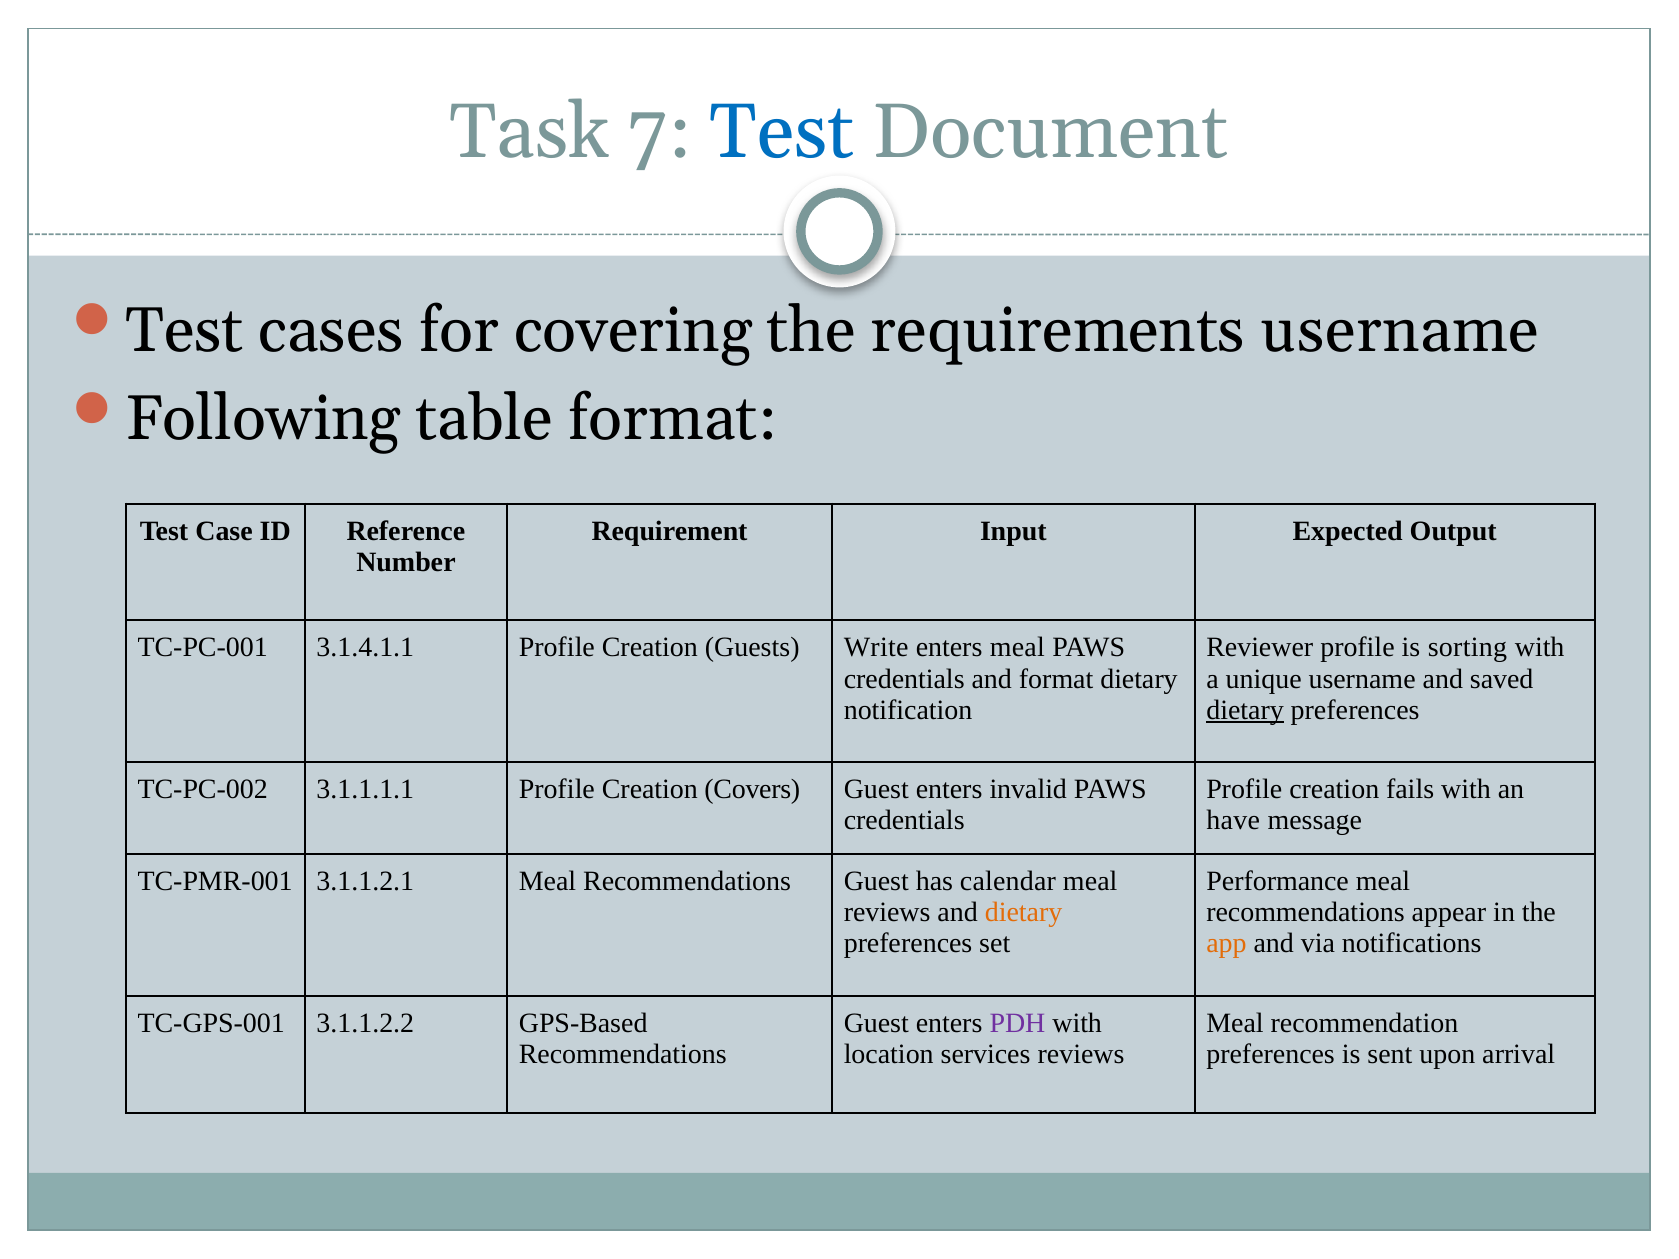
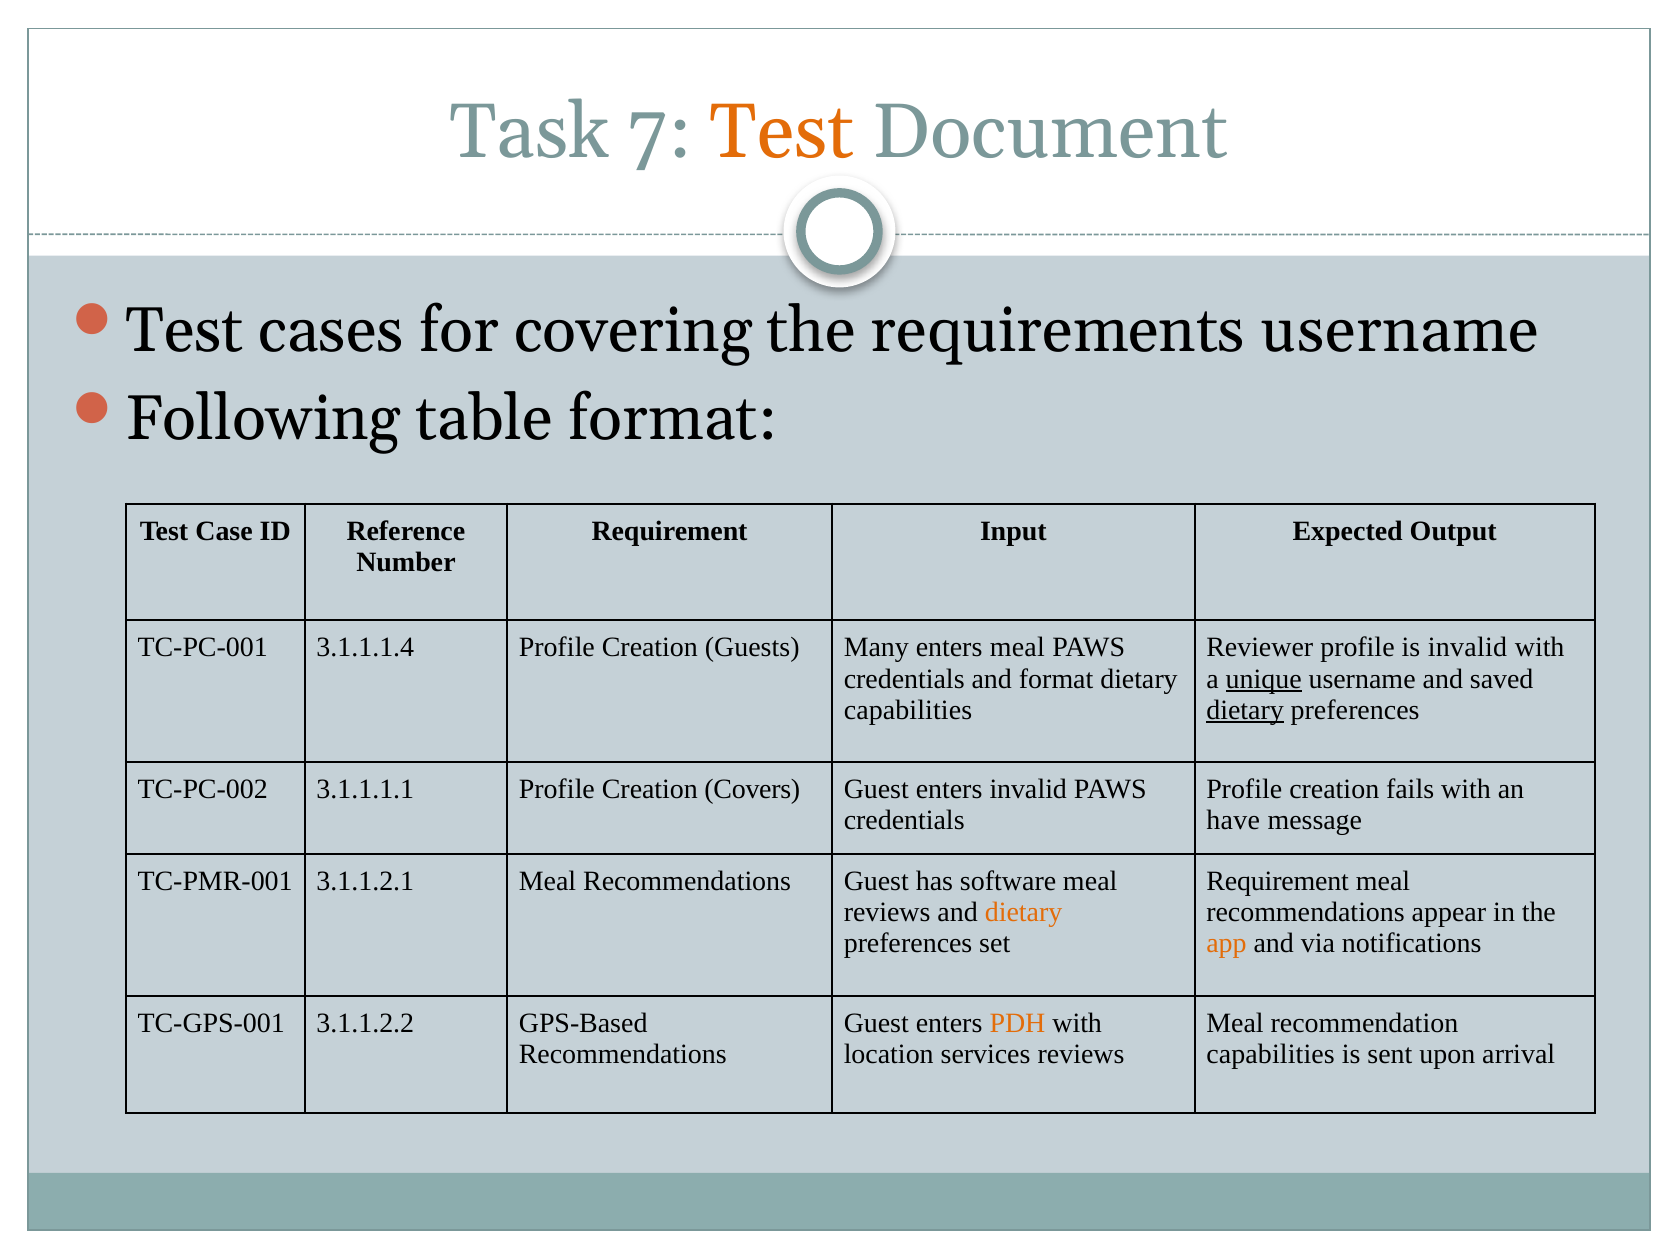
Test colour: blue -> orange (782, 132)
3.1.4.1.1: 3.1.4.1.1 -> 3.1.1.1.4 (365, 648)
Write: Write -> Many (876, 648)
is sorting: sorting -> invalid (1467, 648)
unique underline: none -> present (1264, 679)
notification: notification -> capabilities (908, 710)
calendar: calendar -> software (1008, 882)
Performance: Performance -> Requirement (1278, 882)
PDH colour: purple -> orange (1017, 1023)
preferences: preferences -> capabilities (1271, 1054)
